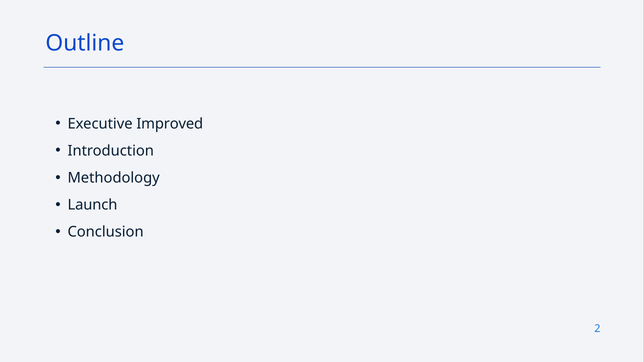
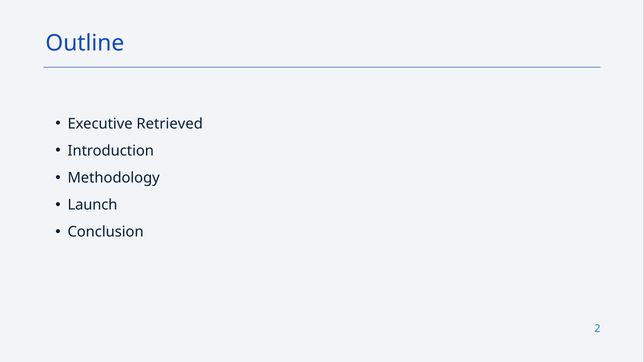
Improved: Improved -> Retrieved (170, 124)
